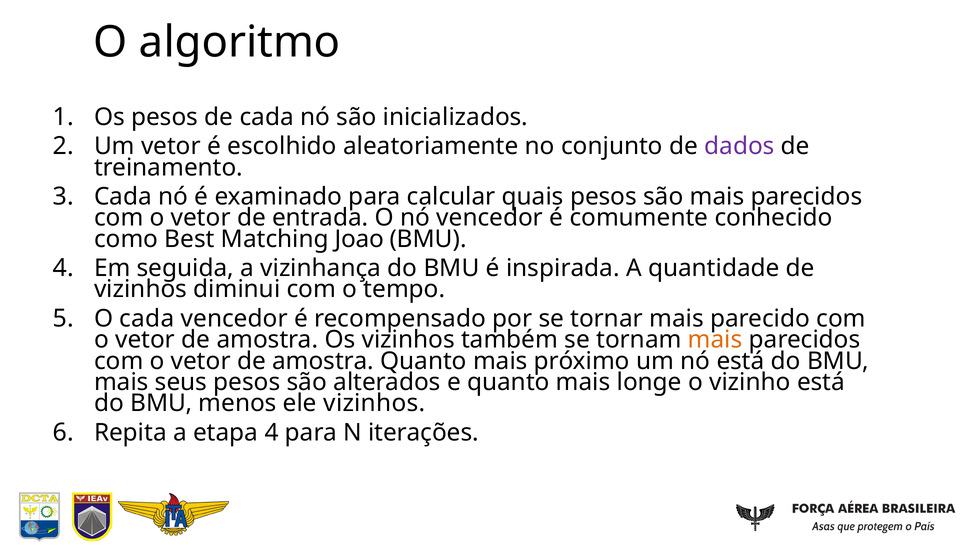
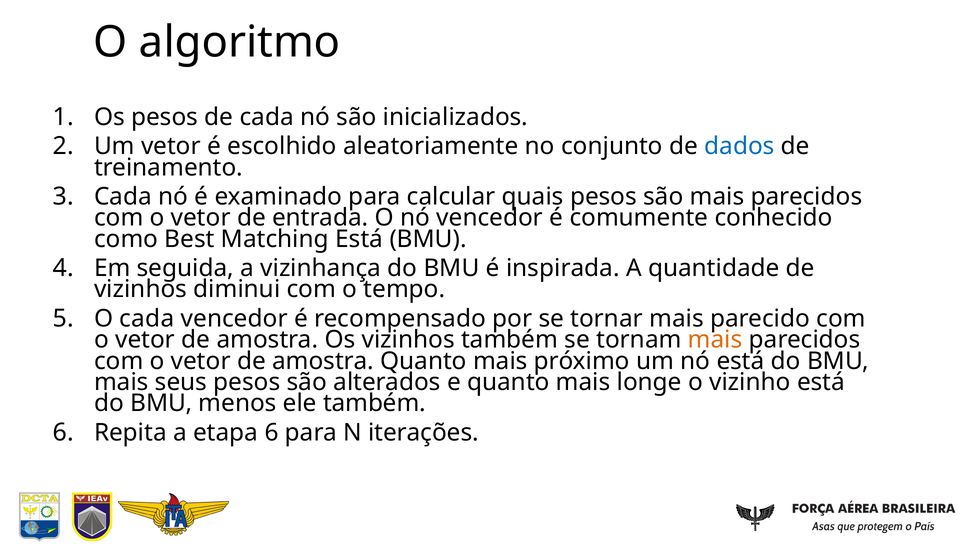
dados colour: purple -> blue (739, 146)
Matching Joao: Joao -> Está (359, 239)
ele vizinhos: vizinhos -> também (374, 403)
etapa 4: 4 -> 6 (272, 432)
